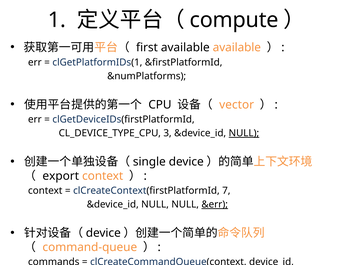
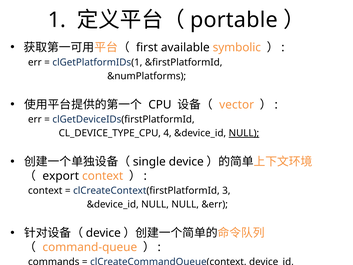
compute: compute -> portable (234, 20)
available available: available -> symbolic (237, 47)
3: 3 -> 4 (168, 133)
7: 7 -> 3 (226, 191)
&err underline: present -> none (215, 204)
